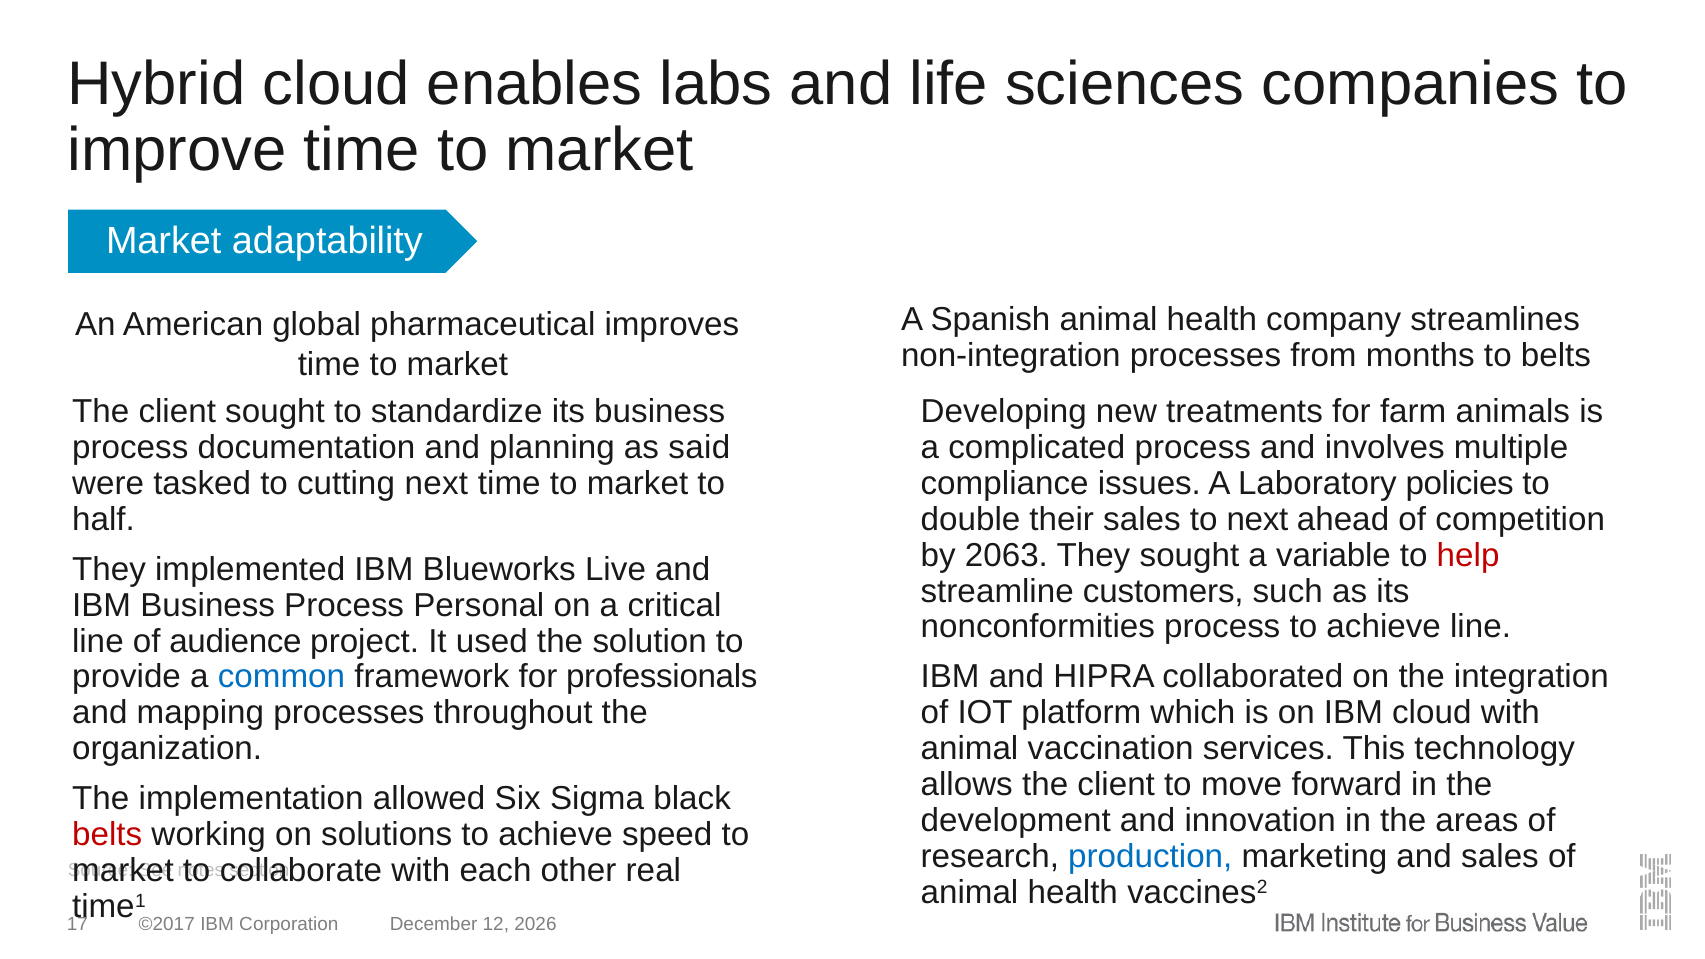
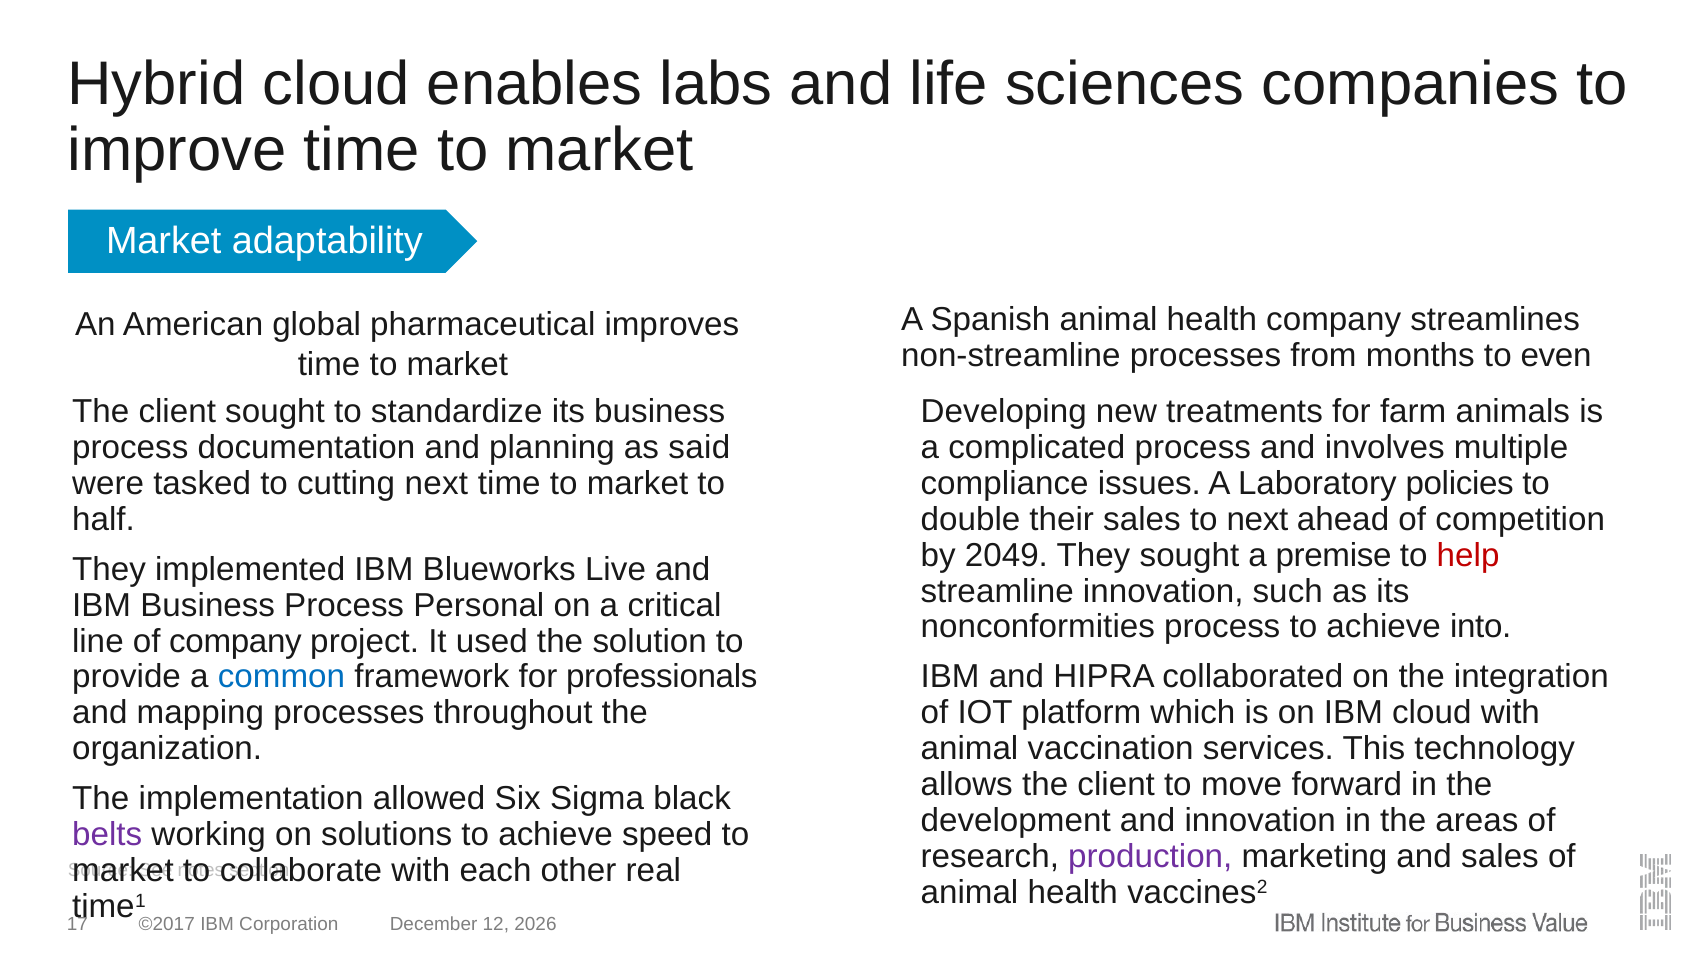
non-integration: non-integration -> non-streamline (1011, 356)
to belts: belts -> even (1556, 356)
2063: 2063 -> 2049 (1006, 555)
variable: variable -> premise (1334, 555)
streamline customers: customers -> innovation (1163, 591)
achieve line: line -> into (1481, 627)
of audience: audience -> company (235, 641)
belts colour: red -> purple (107, 835)
production colour: blue -> purple (1150, 856)
